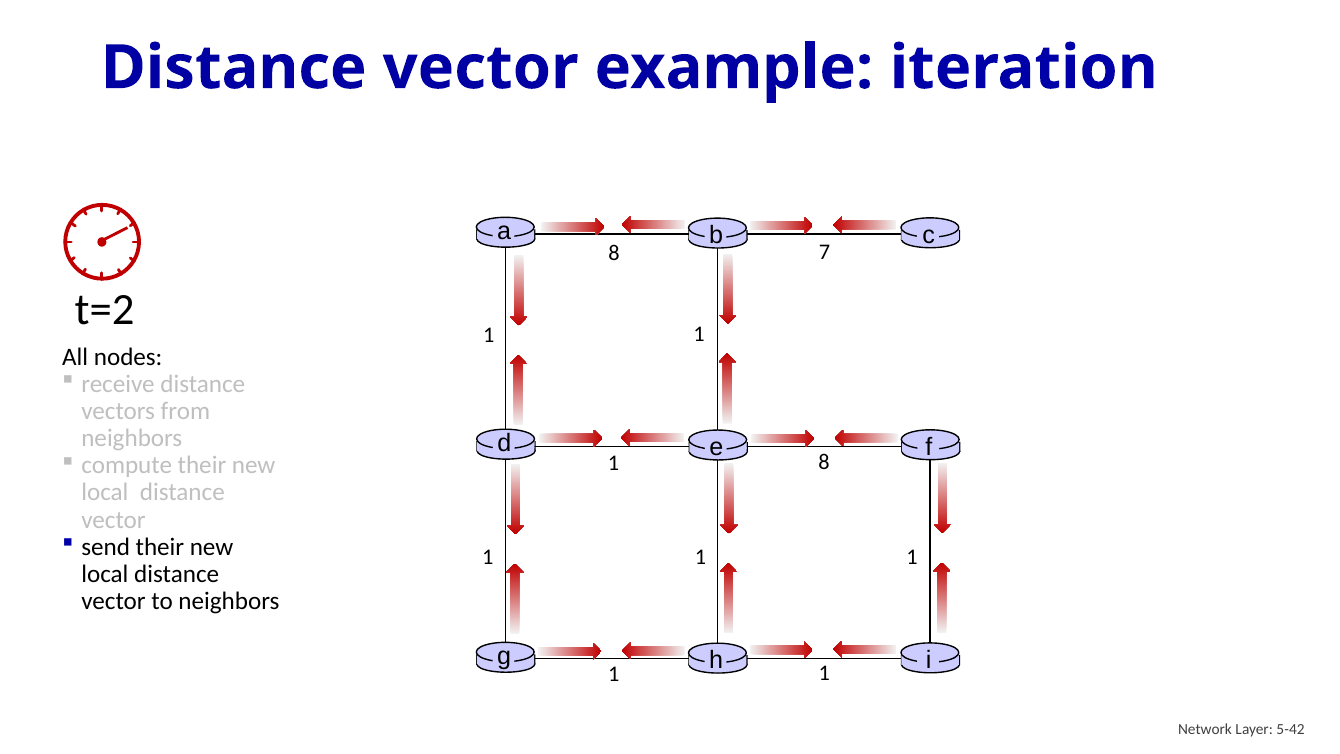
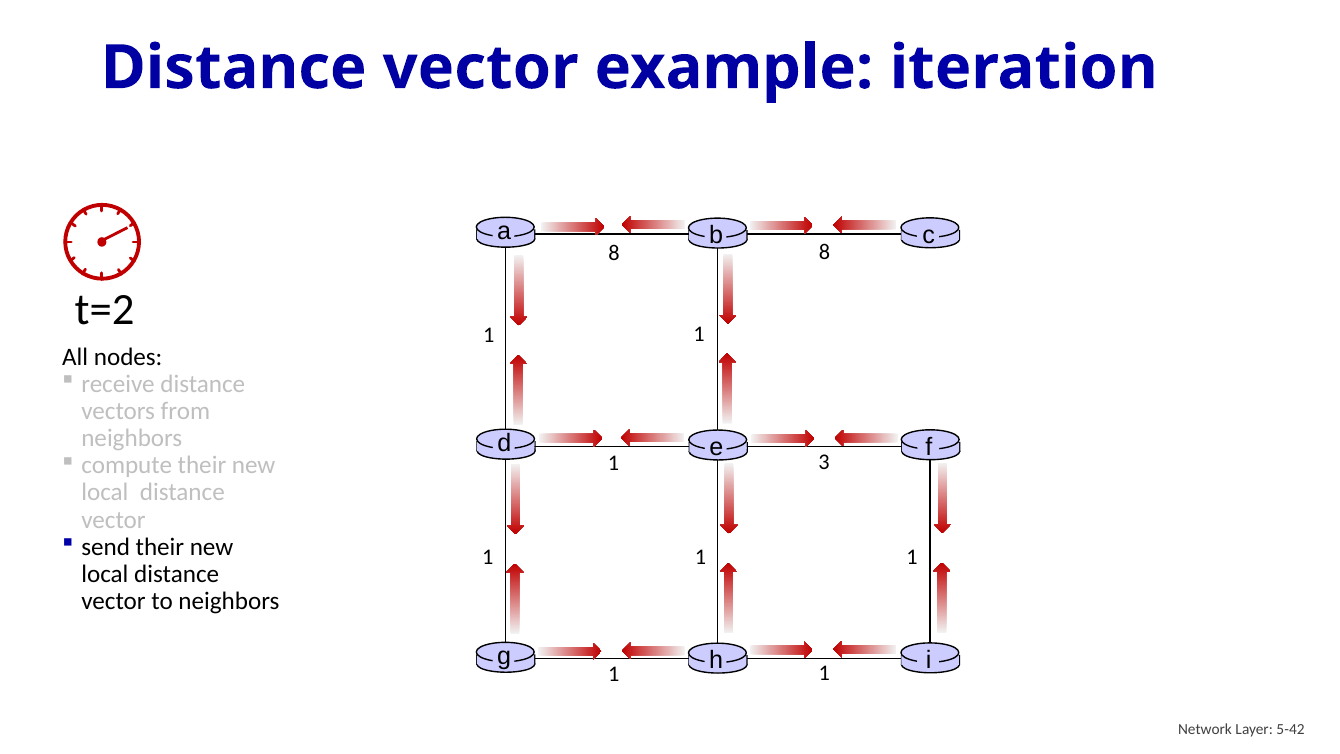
8 7: 7 -> 8 (824, 252)
8: 8 -> 3 (824, 462)
